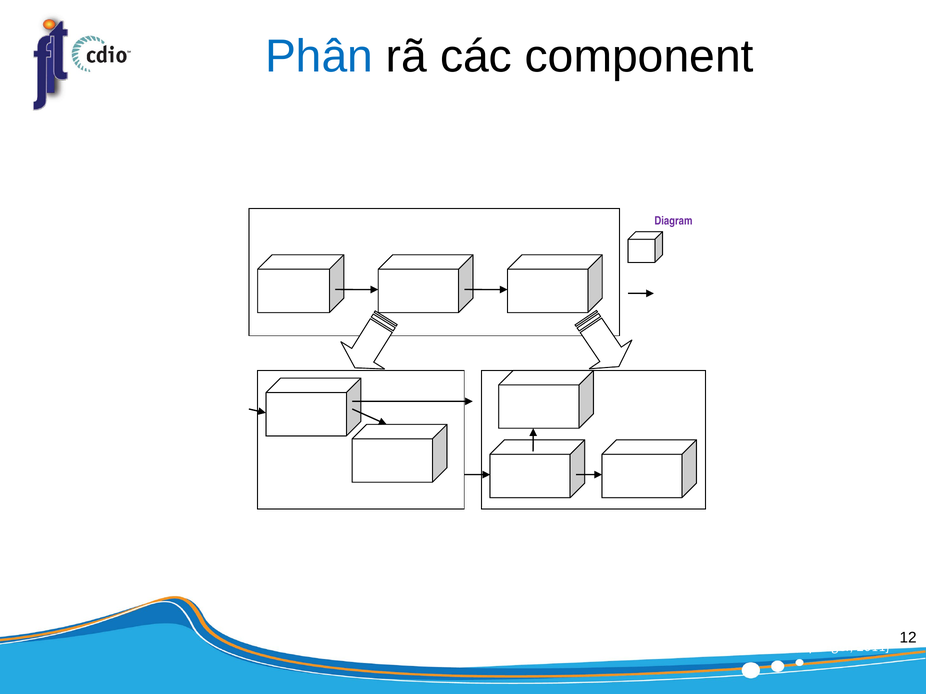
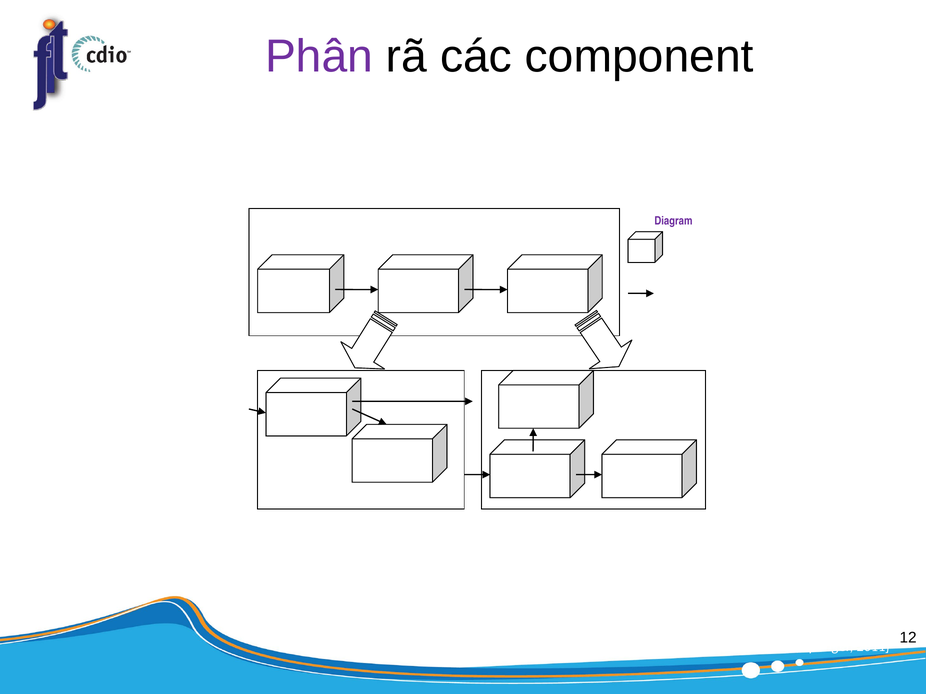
Phân colour: blue -> purple (319, 57)
